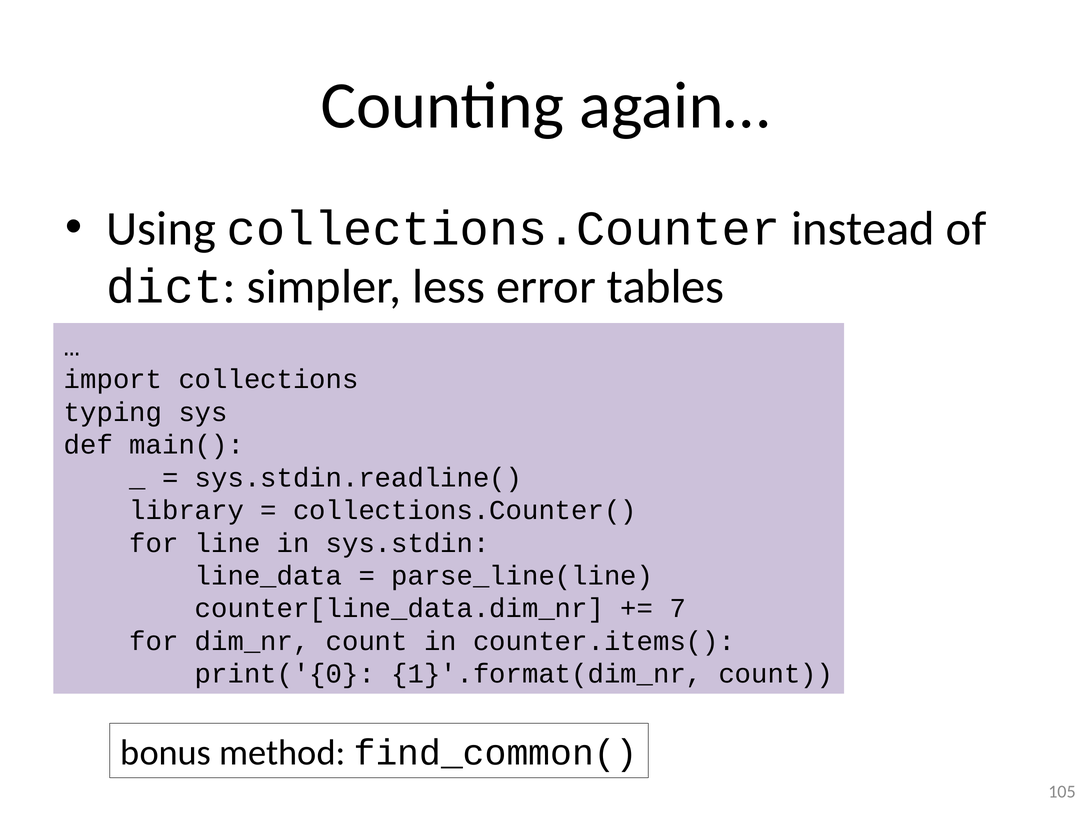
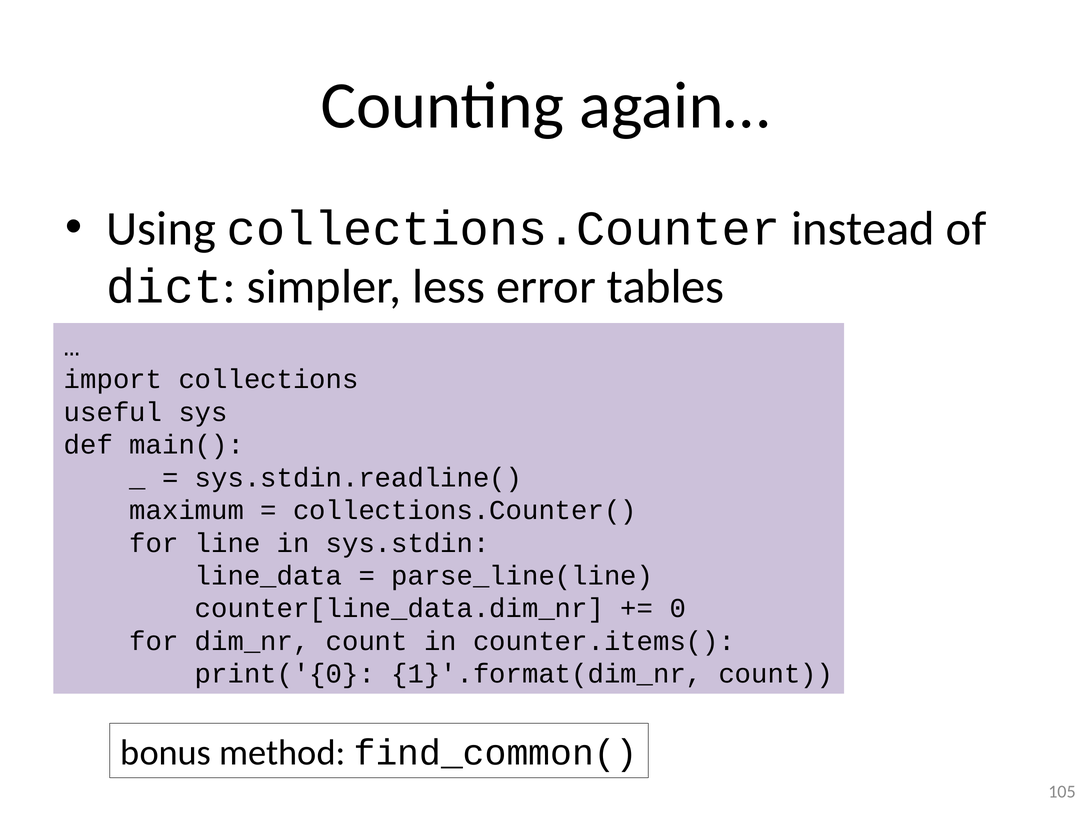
typing: typing -> useful (113, 412)
library: library -> maximum (187, 510)
7: 7 -> 0 (678, 609)
